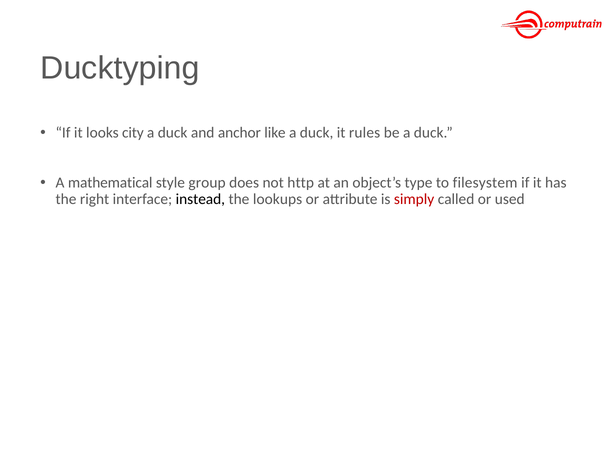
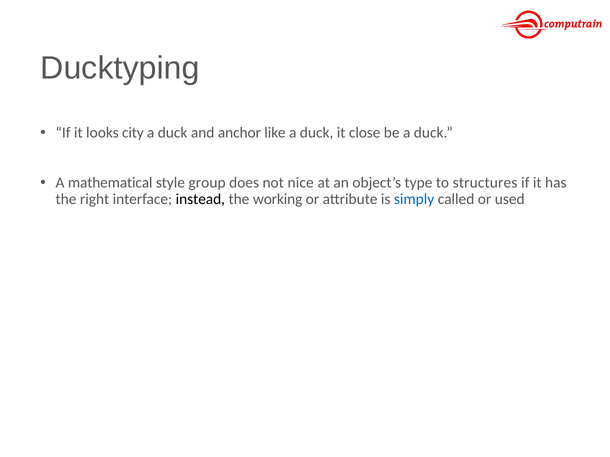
rules: rules -> close (365, 133)
http: http -> nice (301, 183)
filesystem: filesystem -> structures (485, 183)
lookups: lookups -> working (278, 200)
simply colour: red -> blue (414, 200)
